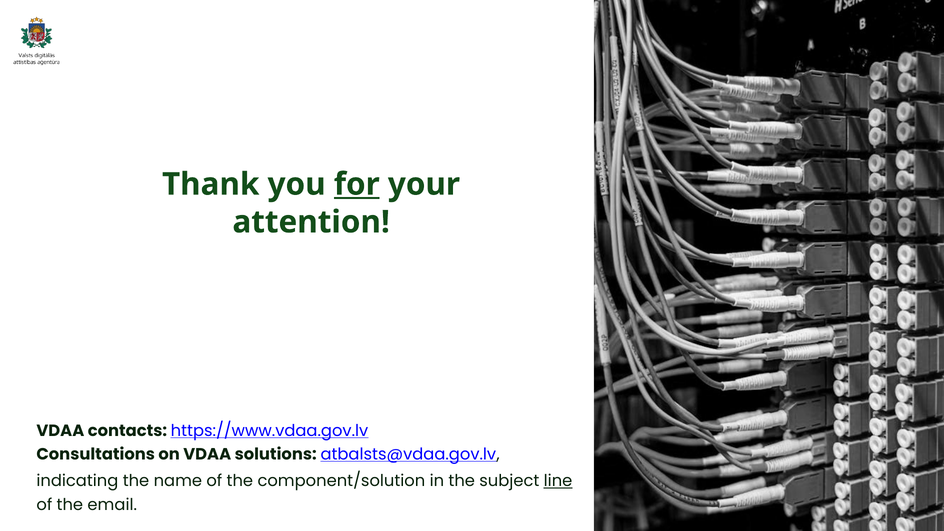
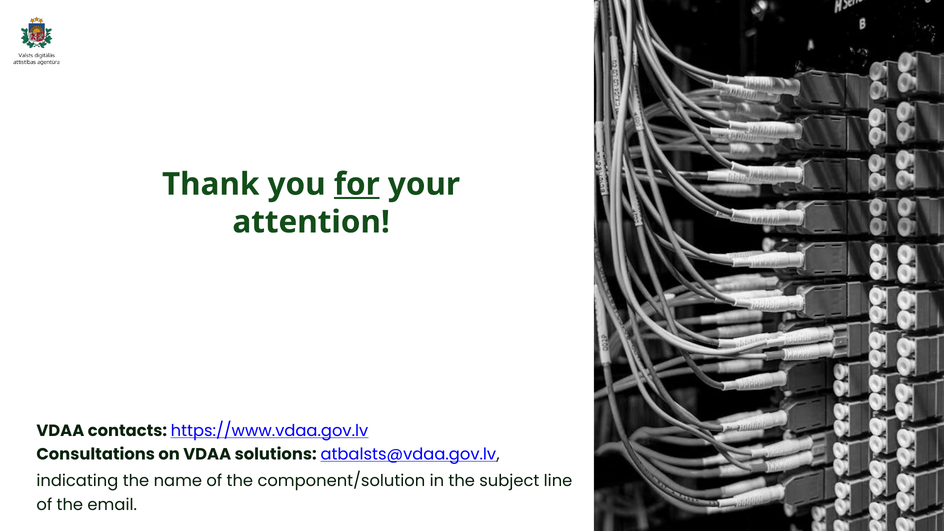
line underline: present -> none (558, 481)
